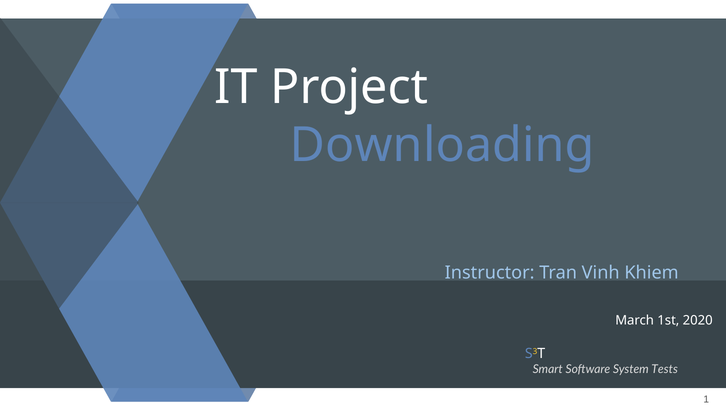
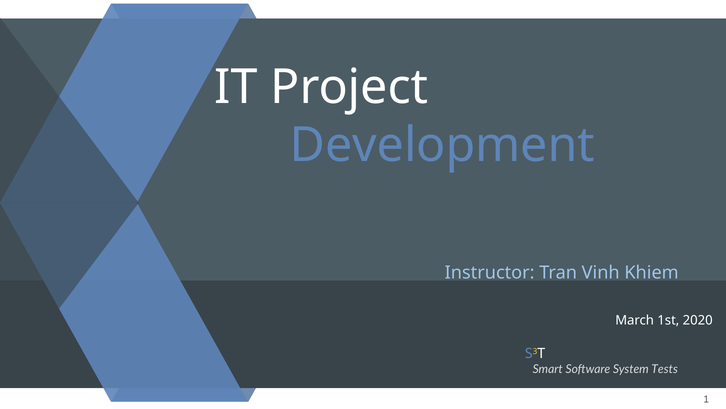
Downloading: Downloading -> Development (442, 145)
